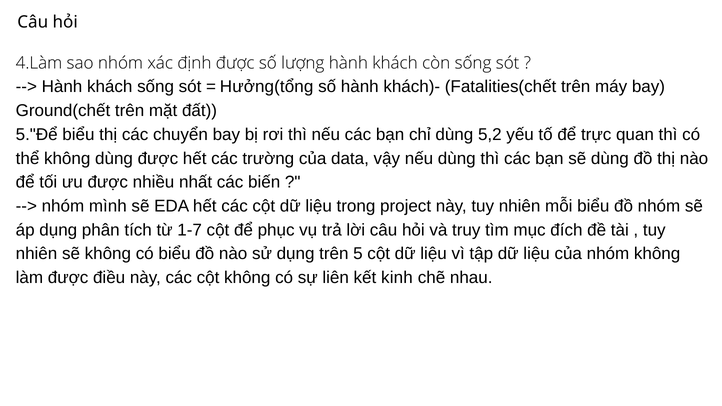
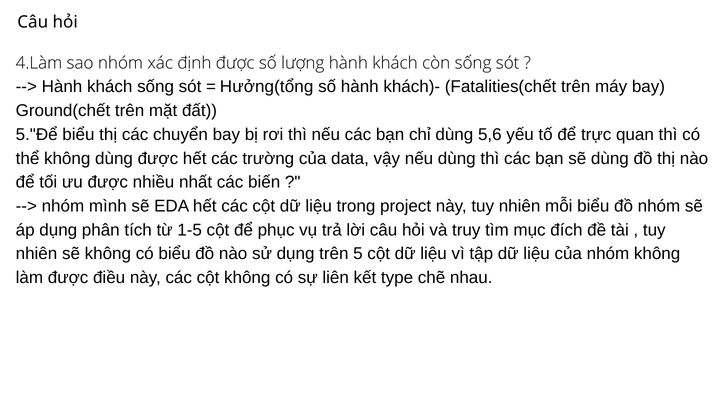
5,2: 5,2 -> 5,6 (490, 135)
1-7: 1-7 -> 1-5 (190, 230)
kinh: kinh -> type (397, 278)
